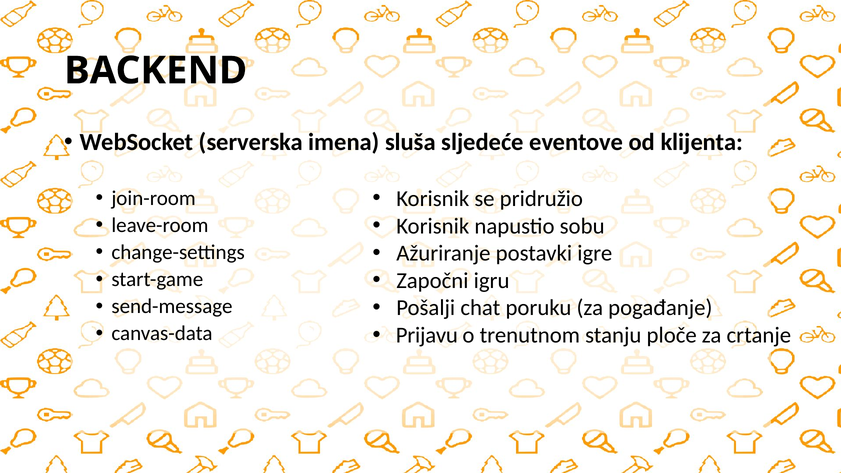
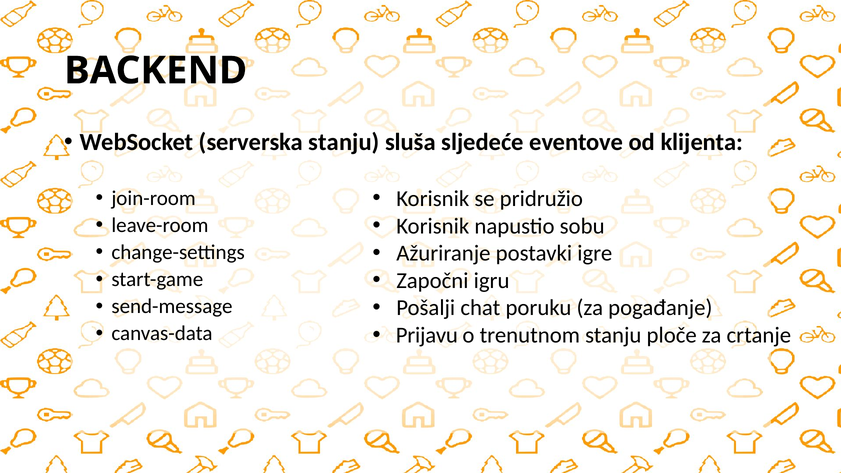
serverska imena: imena -> stanju (344, 142)
